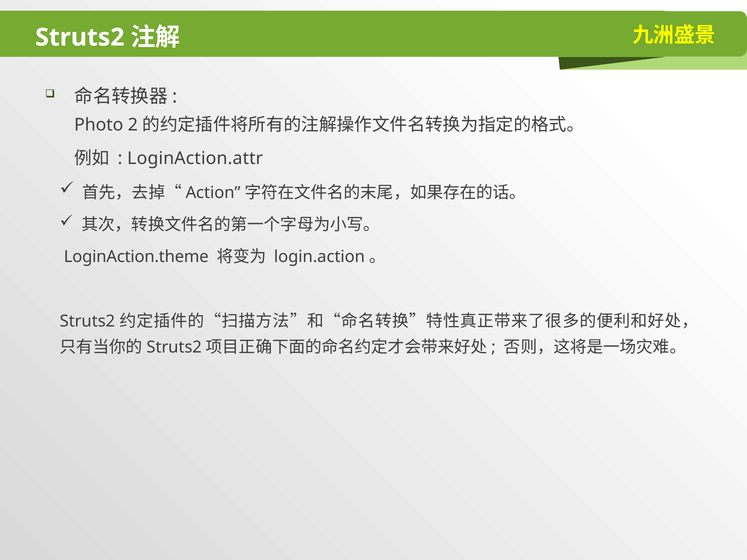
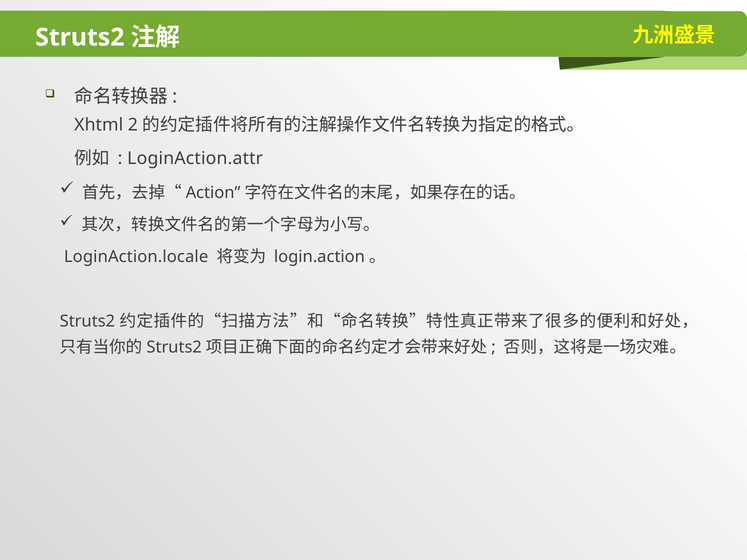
Photo: Photo -> Xhtml (99, 125)
LoginAction.theme: LoginAction.theme -> LoginAction.locale (136, 257)
